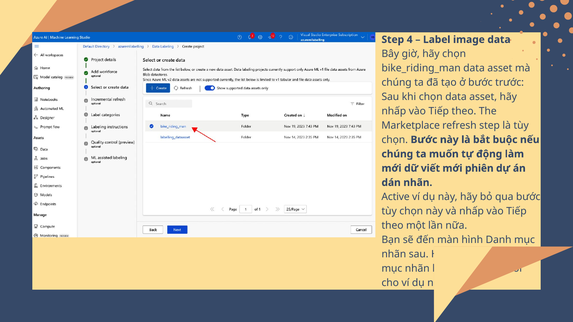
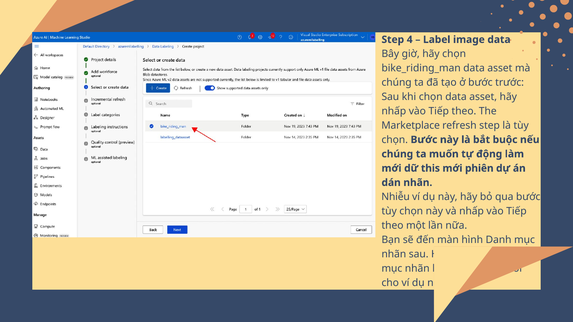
viết: viết -> this (430, 168)
Active: Active -> Nhiễu (396, 197)
